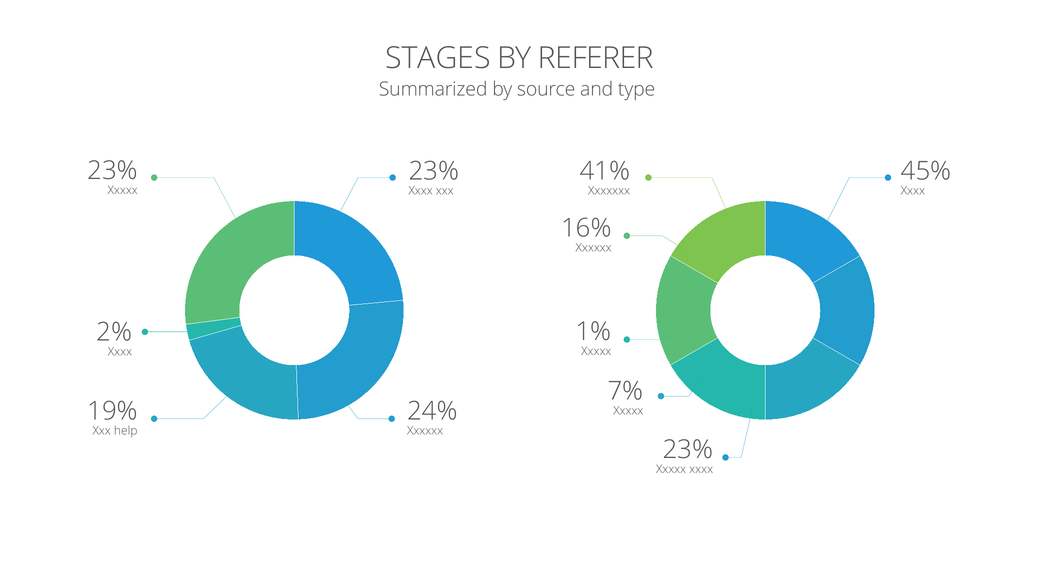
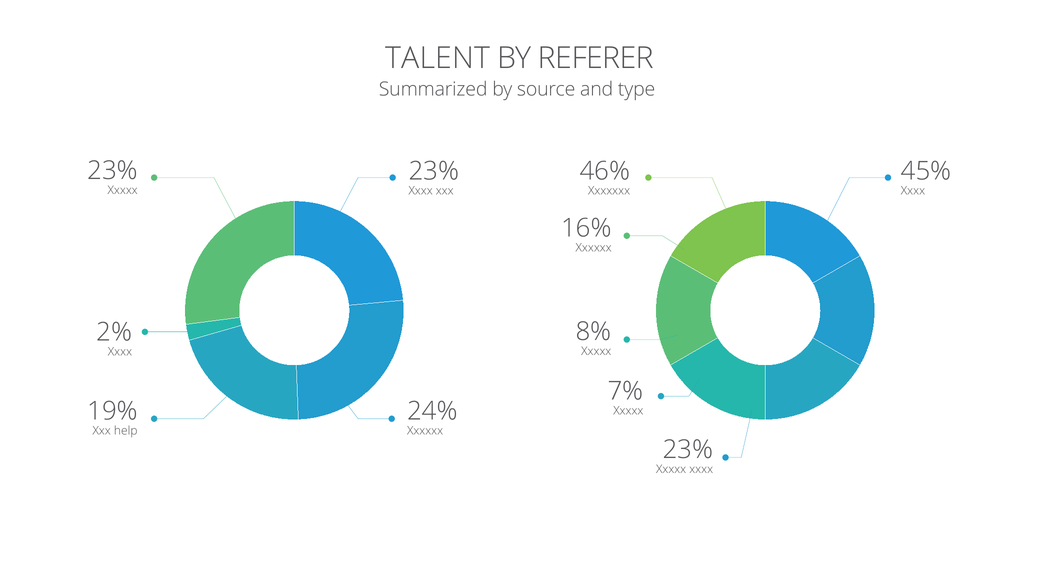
STAGES: STAGES -> TALENT (438, 58)
41%: 41% -> 46% (605, 171)
1%: 1% -> 8% (594, 332)
